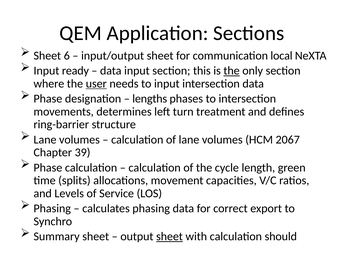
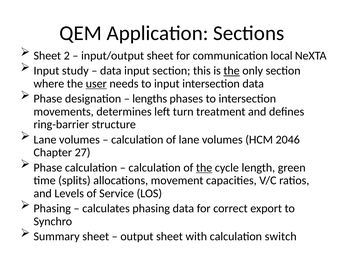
6: 6 -> 2 (67, 56)
ready: ready -> study (75, 71)
2067: 2067 -> 2046 (288, 140)
39: 39 -> 27 (83, 153)
the underline: none -> present (204, 168)
sheet underline: present -> none (169, 237)
should: should -> switch (281, 237)
